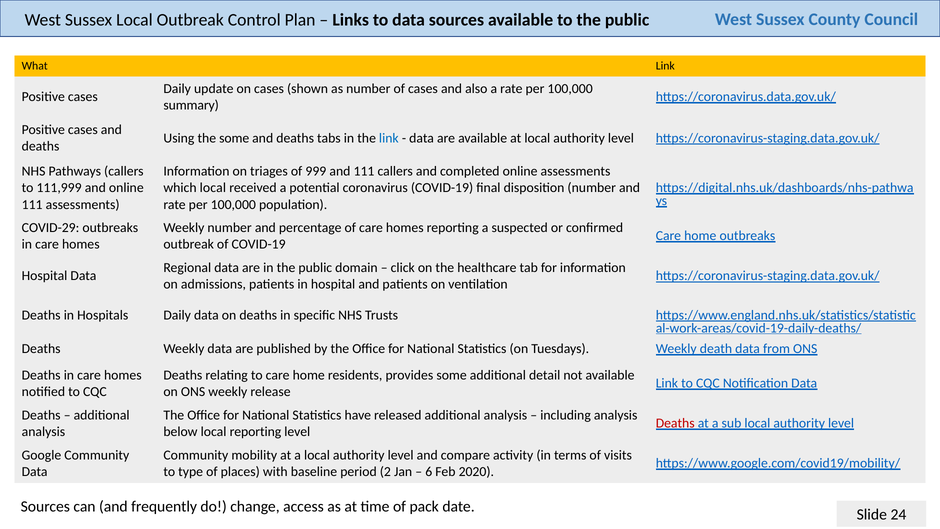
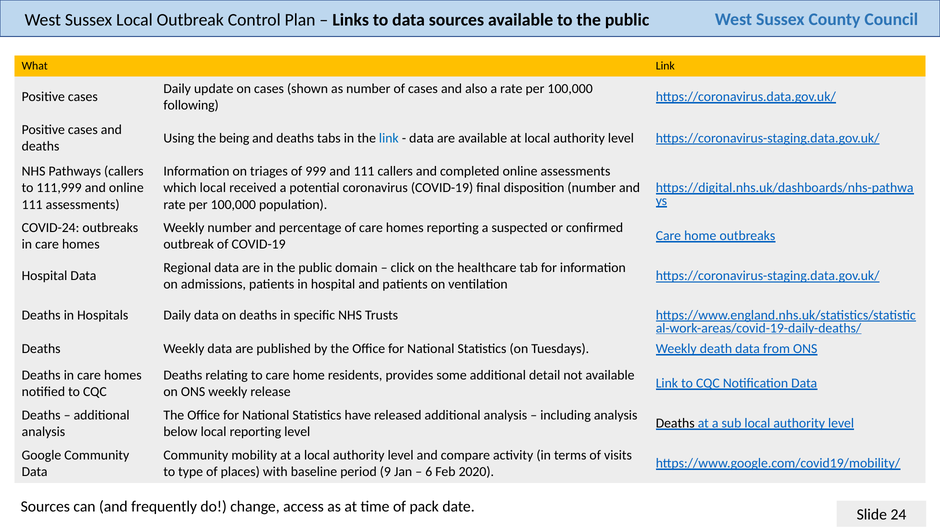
summary: summary -> following (191, 105)
the some: some -> being (234, 138)
COVID-29: COVID-29 -> COVID-24 (51, 228)
Deaths colour: red -> black (675, 423)
2: 2 -> 9 (385, 472)
